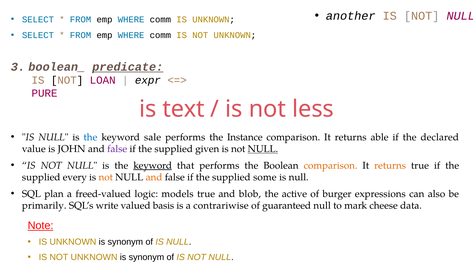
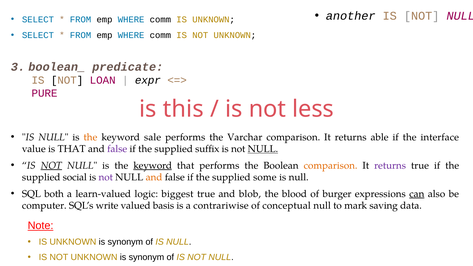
predicate underline: present -> none (128, 67)
text: text -> this (183, 109)
the colour: blue -> orange (90, 137)
Instance: Instance -> Varchar (245, 137)
declared: declared -> interface (440, 137)
is JOHN: JOHN -> THAT (72, 149)
given: given -> suffix (207, 149)
NOT underline: none -> present (51, 166)
returns colour: orange -> purple (390, 166)
every: every -> social (75, 177)
not colour: orange -> purple (106, 177)
plan: plan -> both (54, 194)
freed-valued: freed-valued -> learn-valued (103, 194)
models: models -> biggest (177, 194)
active: active -> blood (294, 194)
can underline: none -> present (417, 194)
primarily: primarily -> computer (44, 206)
guaranteed: guaranteed -> conceptual (287, 206)
cheese: cheese -> saving (384, 206)
